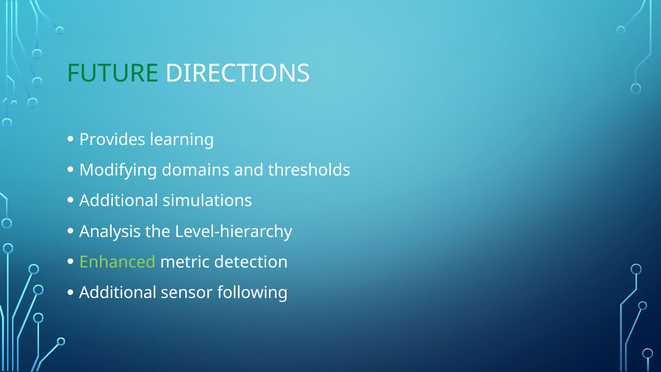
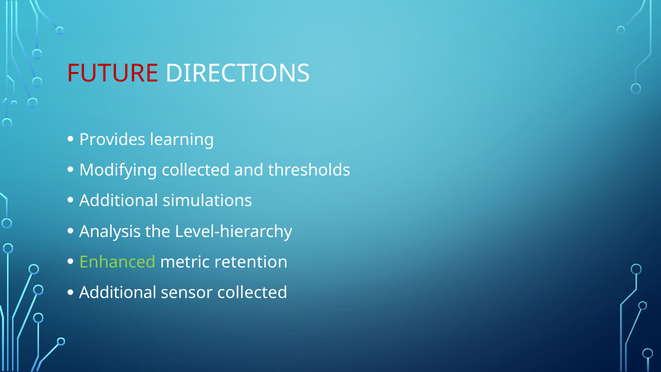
FUTURE colour: green -> red (113, 73)
Modifying domains: domains -> collected (196, 170)
detection: detection -> retention (251, 262)
sensor following: following -> collected (252, 293)
